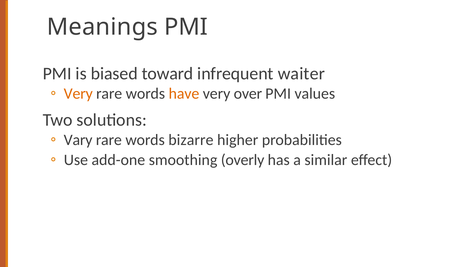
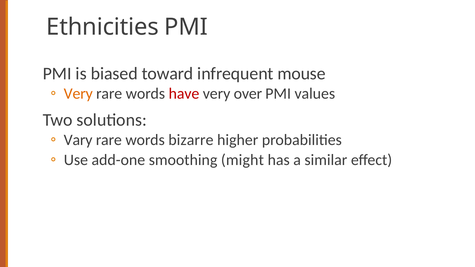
Meanings: Meanings -> Ethnicities (103, 27)
waiter: waiter -> mouse (302, 74)
have colour: orange -> red (184, 94)
overly: overly -> might (242, 160)
